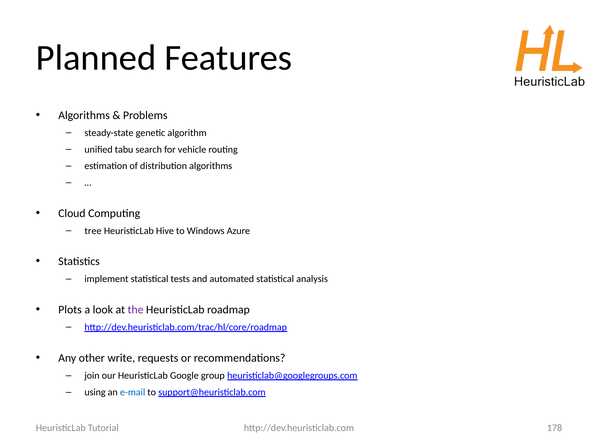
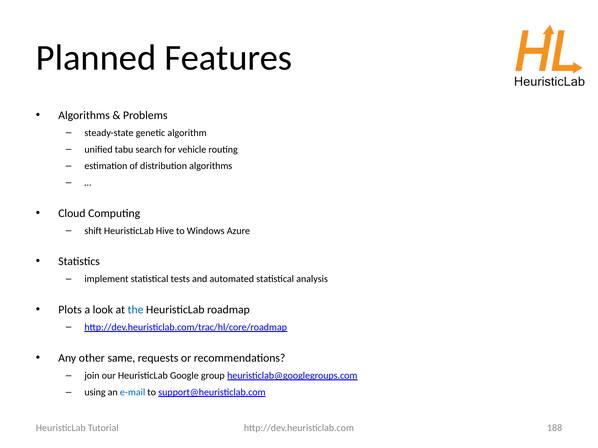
tree: tree -> shift (93, 231)
the colour: purple -> blue (136, 310)
write: write -> same (121, 358)
178: 178 -> 188 (555, 428)
